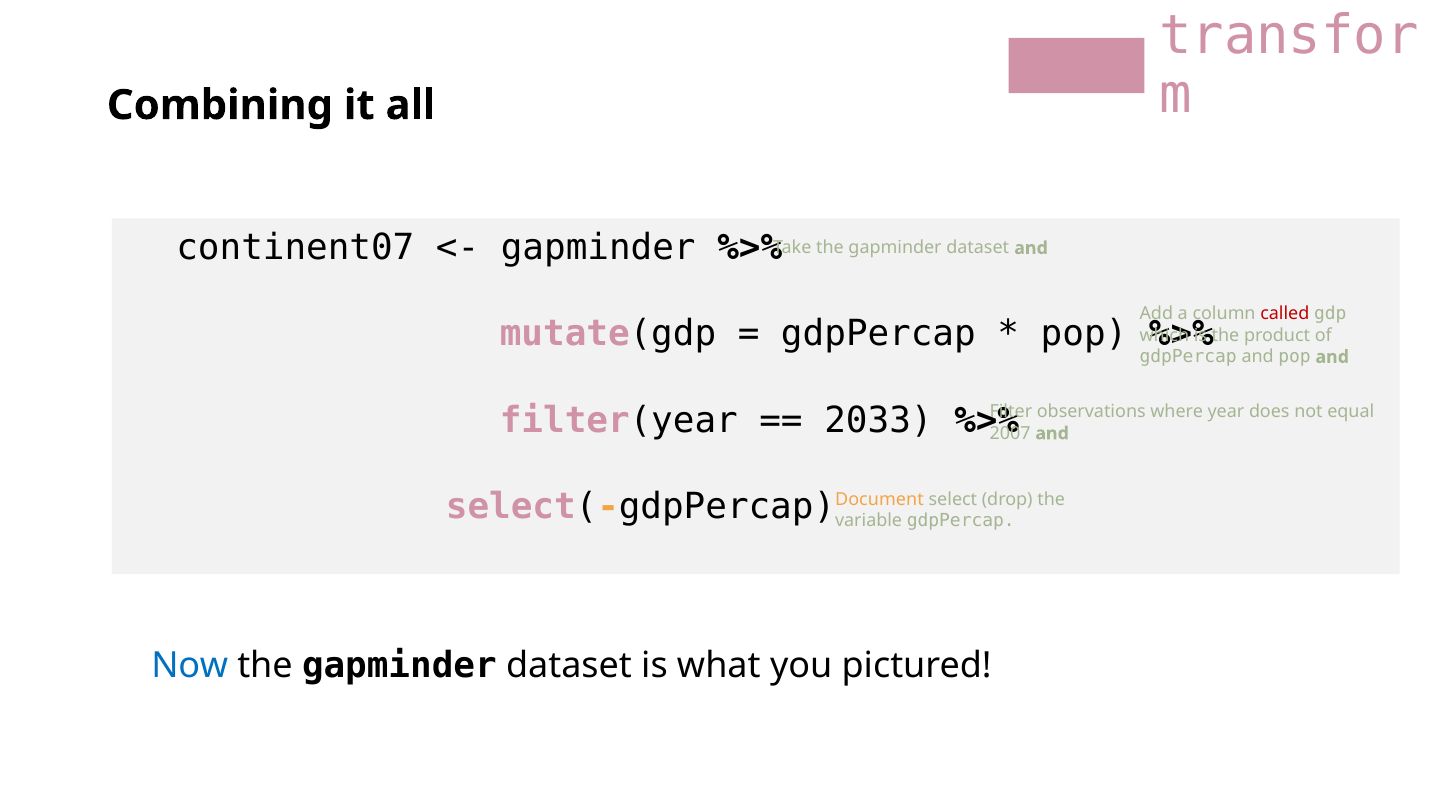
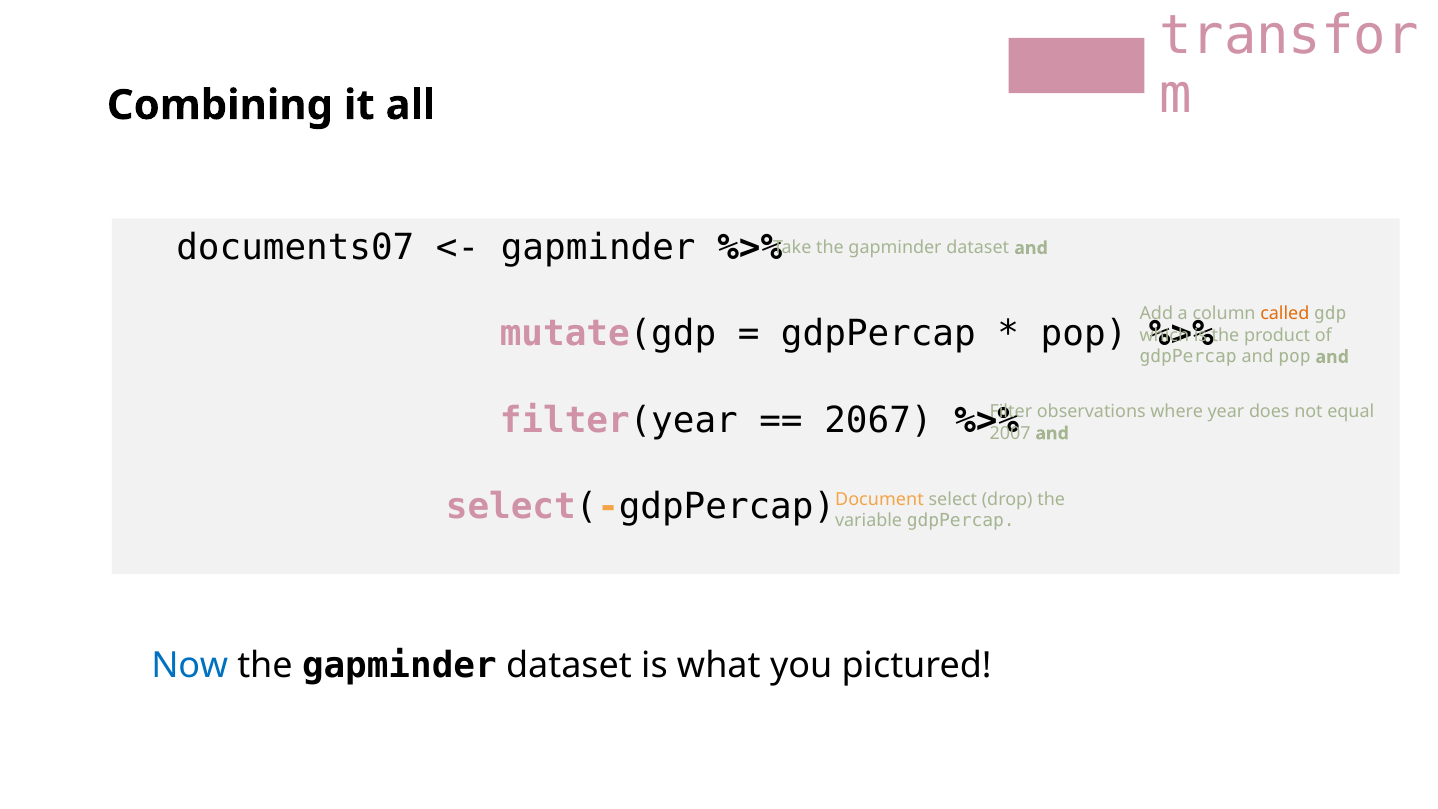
continent07: continent07 -> documents07 (295, 248)
called colour: red -> orange (1285, 314)
2033: 2033 -> 2067 (878, 420)
